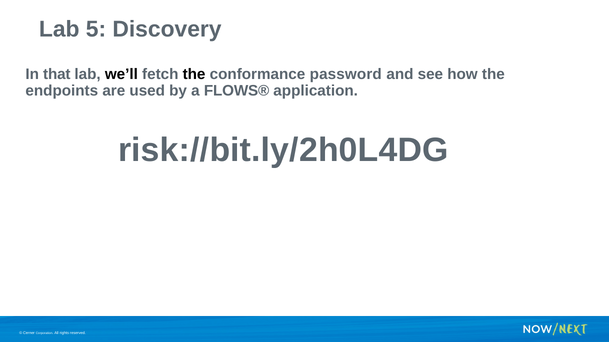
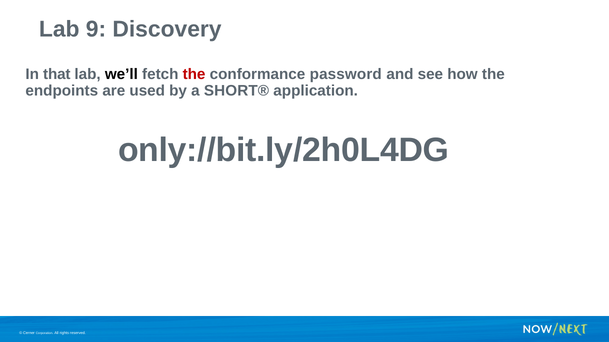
5: 5 -> 9 (96, 29)
the colour: black -> red (194, 74)
FLOWS®: FLOWS® -> SHORT® (236, 91)
risk://bit.ly/2h0L4DG: risk://bit.ly/2h0L4DG -> only://bit.ly/2h0L4DG (284, 150)
